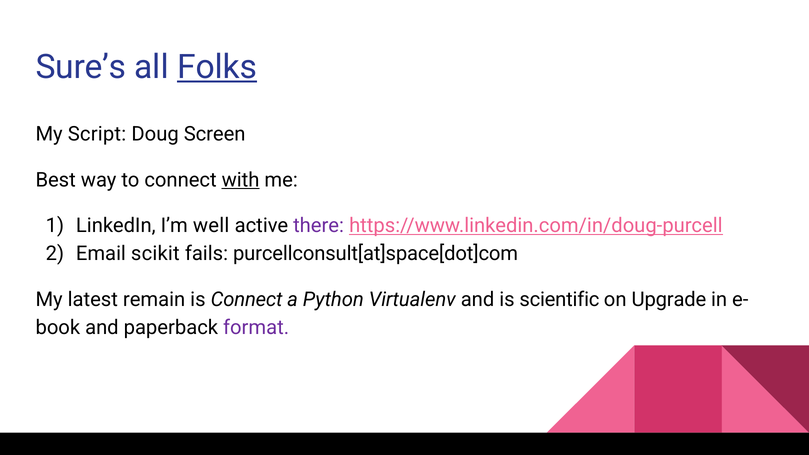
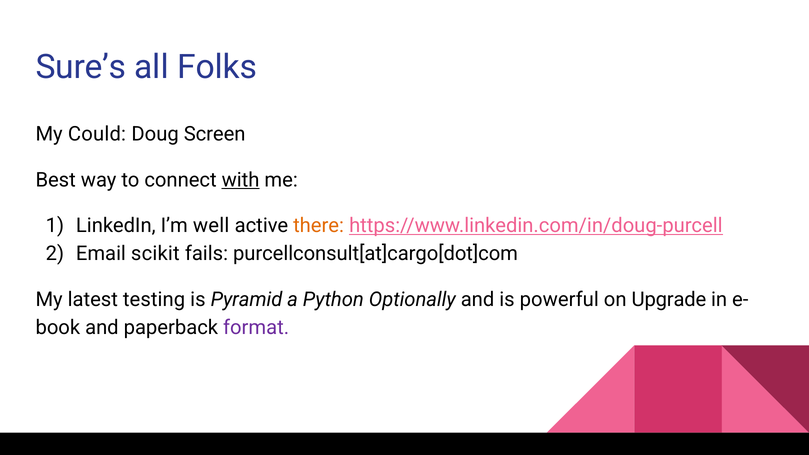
Folks underline: present -> none (217, 67)
Script: Script -> Could (97, 134)
there colour: purple -> orange (319, 226)
purcellconsult[at]space[dot]com: purcellconsult[at]space[dot]com -> purcellconsult[at]cargo[dot]com (375, 254)
remain: remain -> testing (154, 300)
is Connect: Connect -> Pyramid (247, 300)
Virtualenv: Virtualenv -> Optionally (412, 300)
scientific: scientific -> powerful (559, 300)
